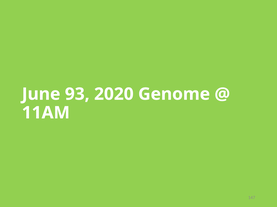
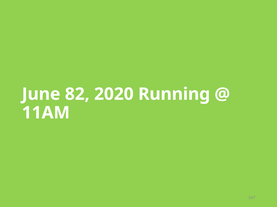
93: 93 -> 82 (77, 94)
Genome: Genome -> Running (174, 94)
